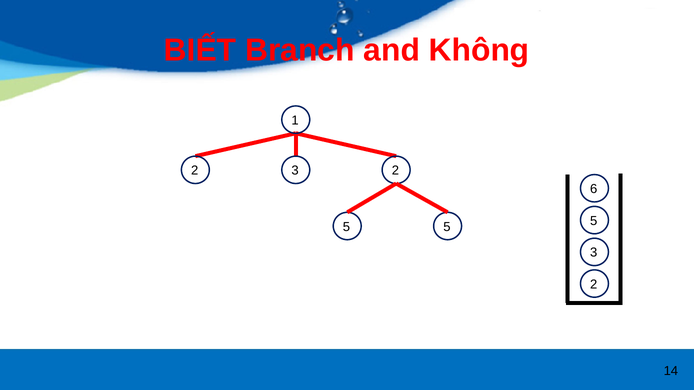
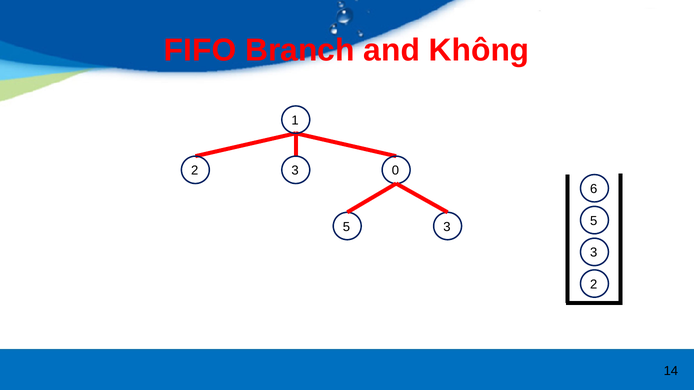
BIẾT: BIẾT -> FIFO (200, 50)
2 3 2: 2 -> 0 (395, 171)
5: 5 -> 3 (447, 227)
